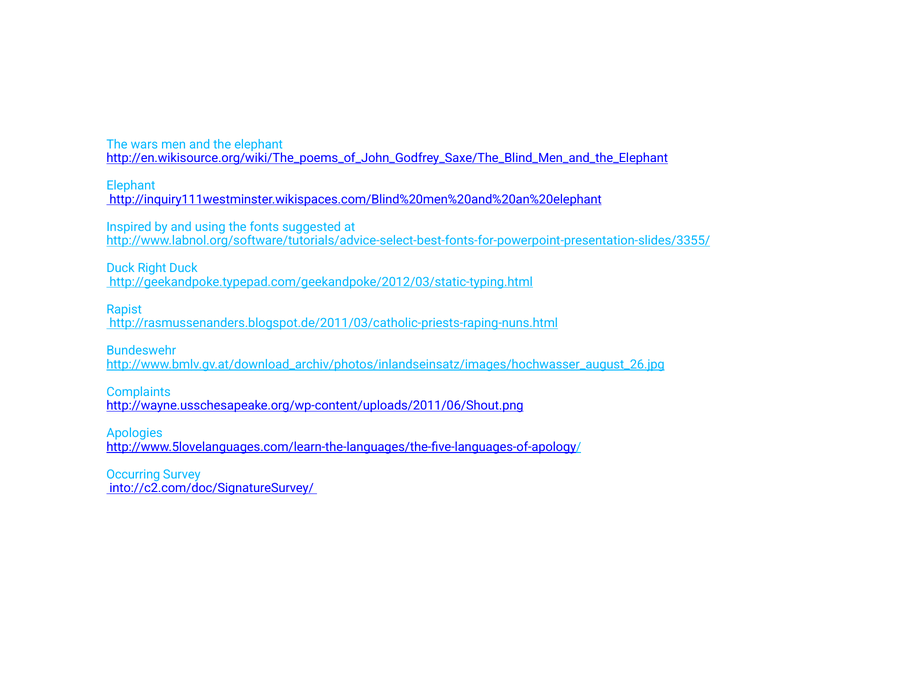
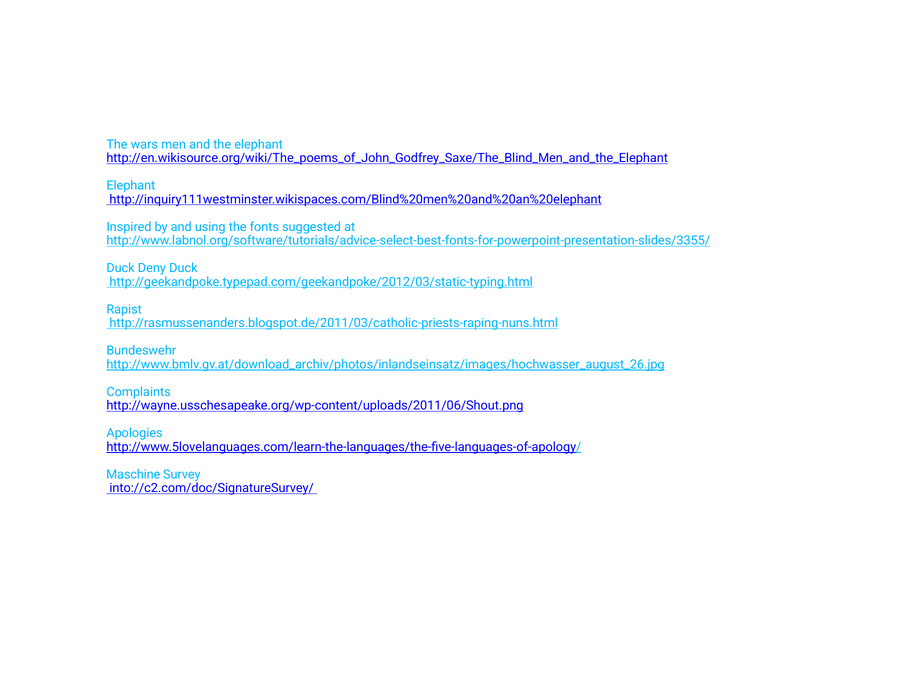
Right: Right -> Deny (152, 268)
Occurring: Occurring -> Maschine (133, 475)
